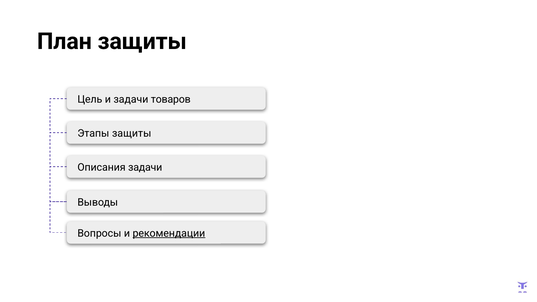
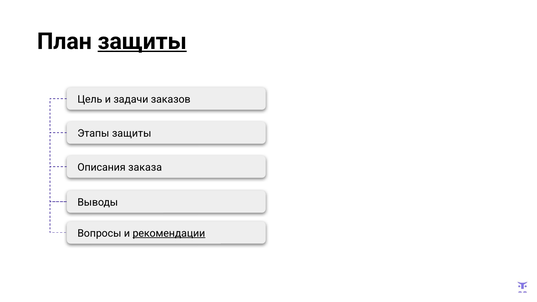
защиты underline: none -> present (142, 41)
товаров: товаров -> заказов (171, 99)
Описания задачи: задачи -> заказа (145, 167)
